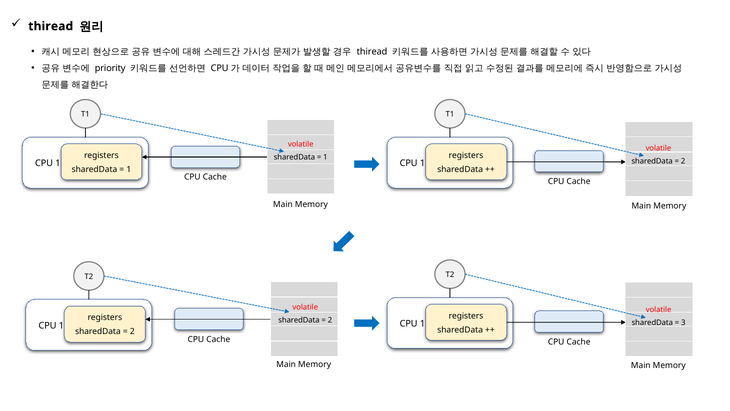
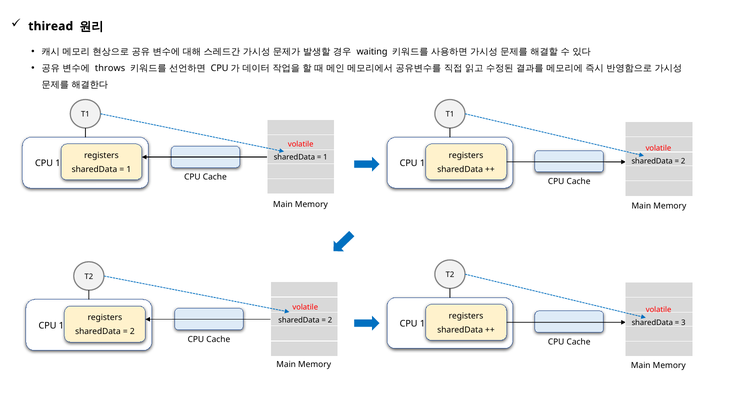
thiread: thiread -> waiting (372, 52)
priority: priority -> throws (110, 68)
